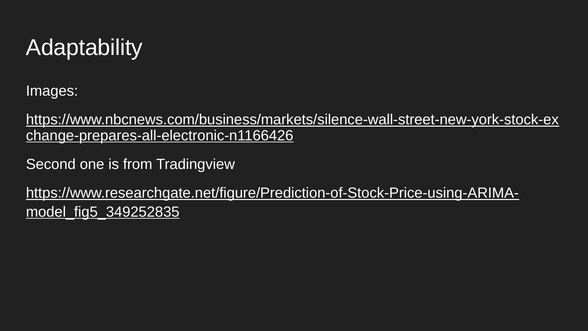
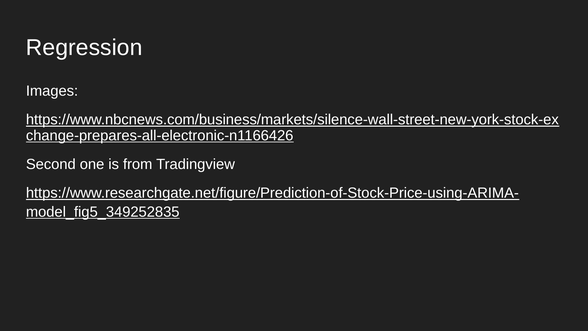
Adaptability: Adaptability -> Regression (84, 48)
